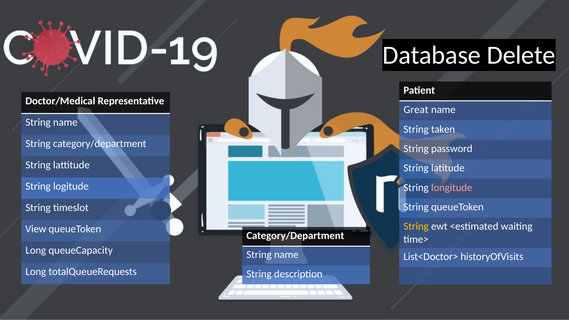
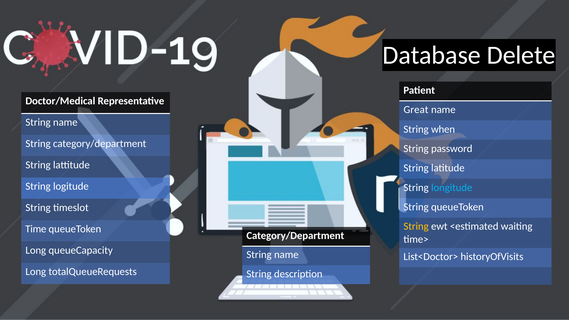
taken: taken -> when (443, 129)
longitude colour: pink -> light blue (452, 188)
View: View -> Time (36, 229)
